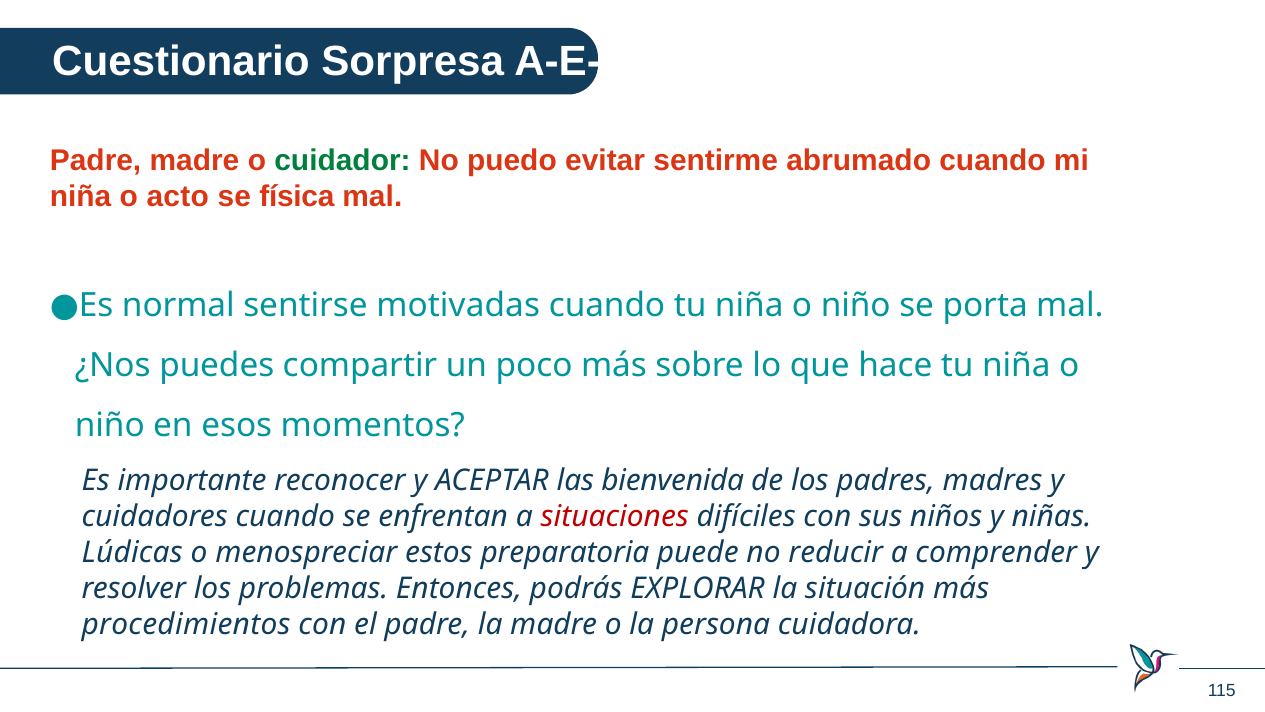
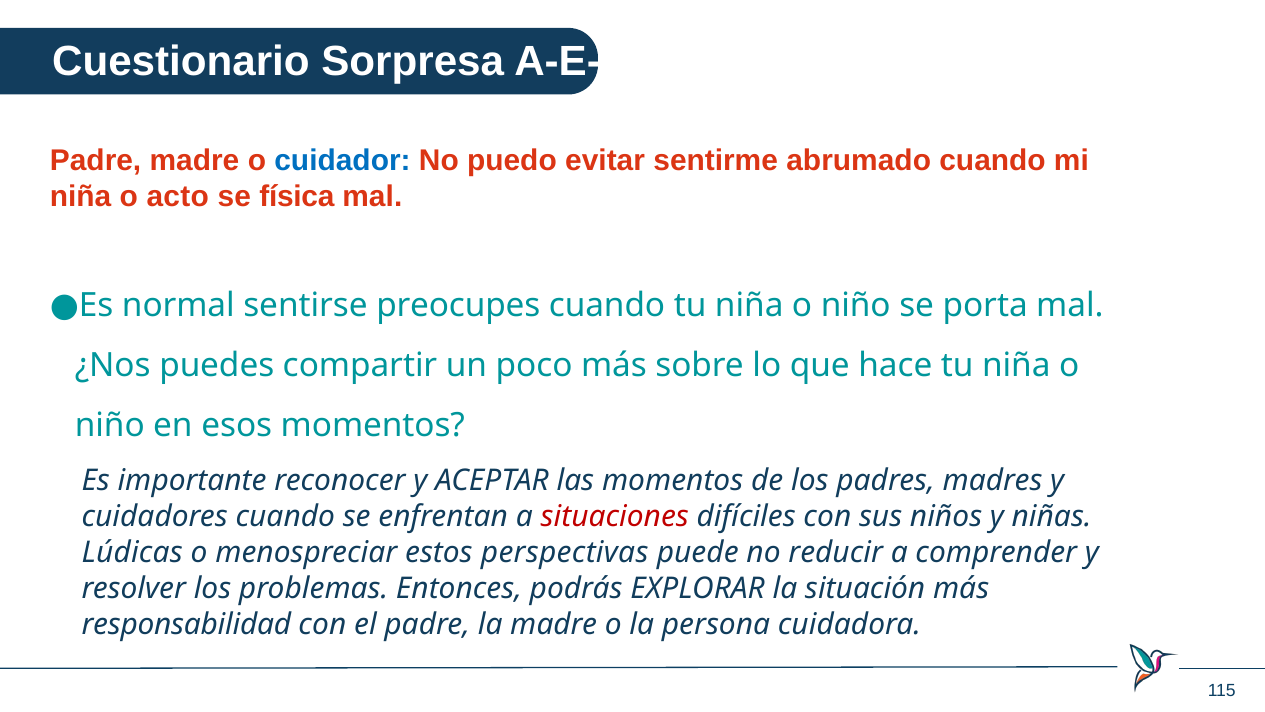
cuidador colour: green -> blue (342, 161)
motivadas: motivadas -> preocupes (458, 305)
las bienvenida: bienvenida -> momentos (673, 481)
preparatoria: preparatoria -> perspectivas (565, 553)
procedimientos: procedimientos -> responsabilidad (186, 624)
